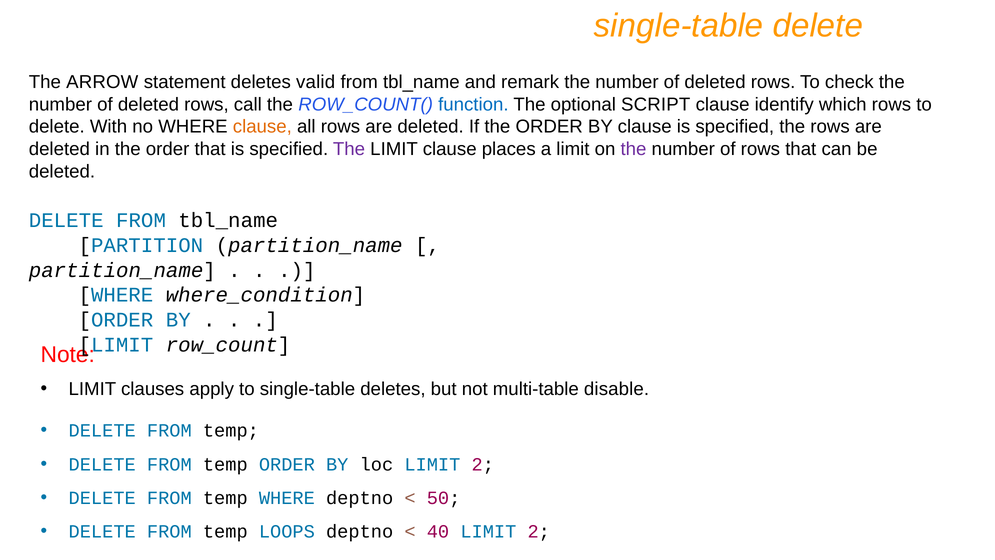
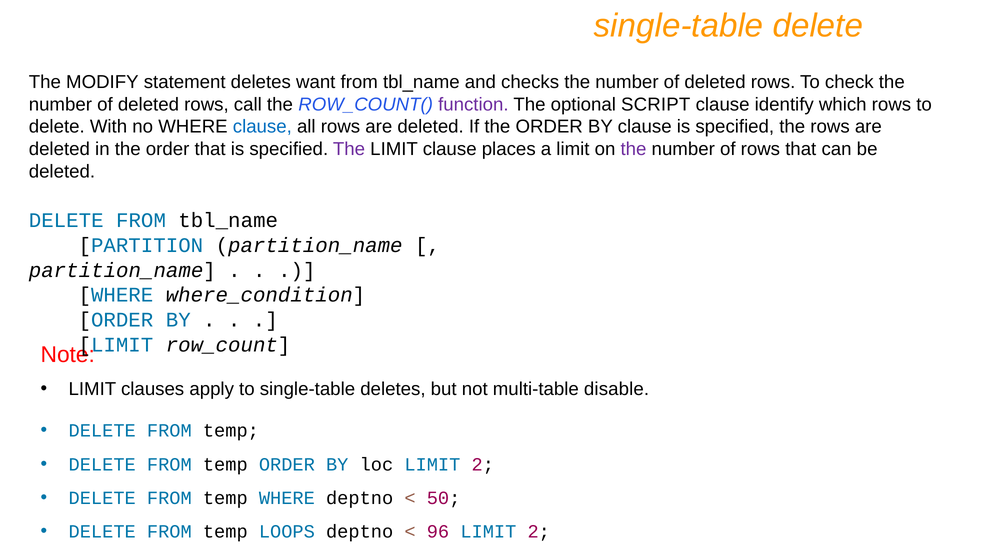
ARROW: ARROW -> MODIFY (102, 82)
valid: valid -> want (316, 82)
remark: remark -> checks (530, 82)
function colour: blue -> purple (473, 104)
clause colour: orange -> blue (262, 127)
40: 40 -> 96 (438, 531)
